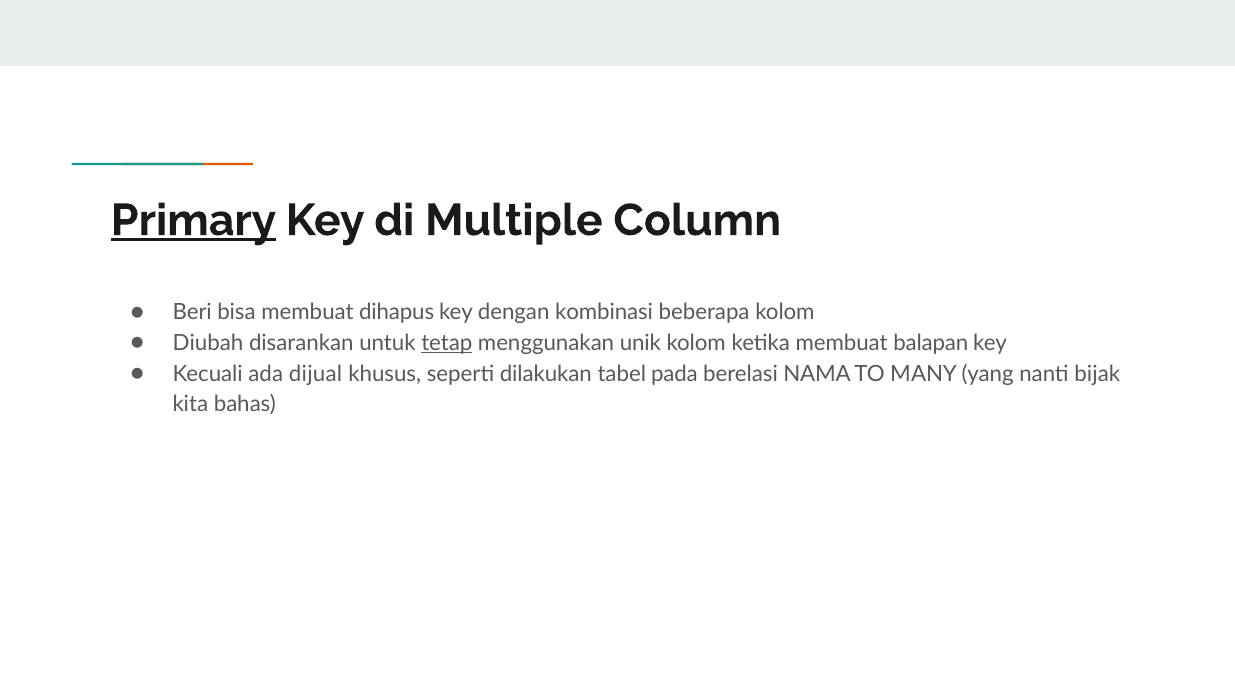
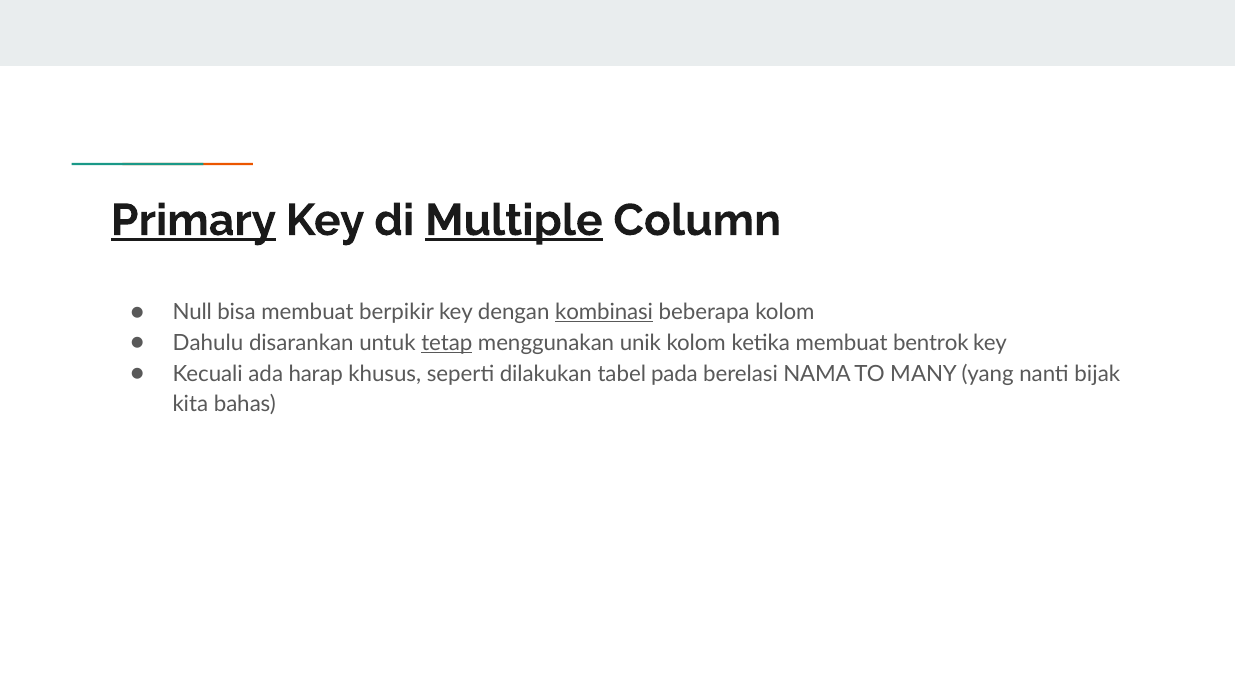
Multiple underline: none -> present (514, 220)
Beri: Beri -> Null (192, 312)
dihapus: dihapus -> berpikir (397, 312)
kombinasi underline: none -> present (604, 312)
Diubah: Diubah -> Dahulu (208, 343)
balapan: balapan -> bentrok (931, 343)
dijual: dijual -> harap (316, 374)
